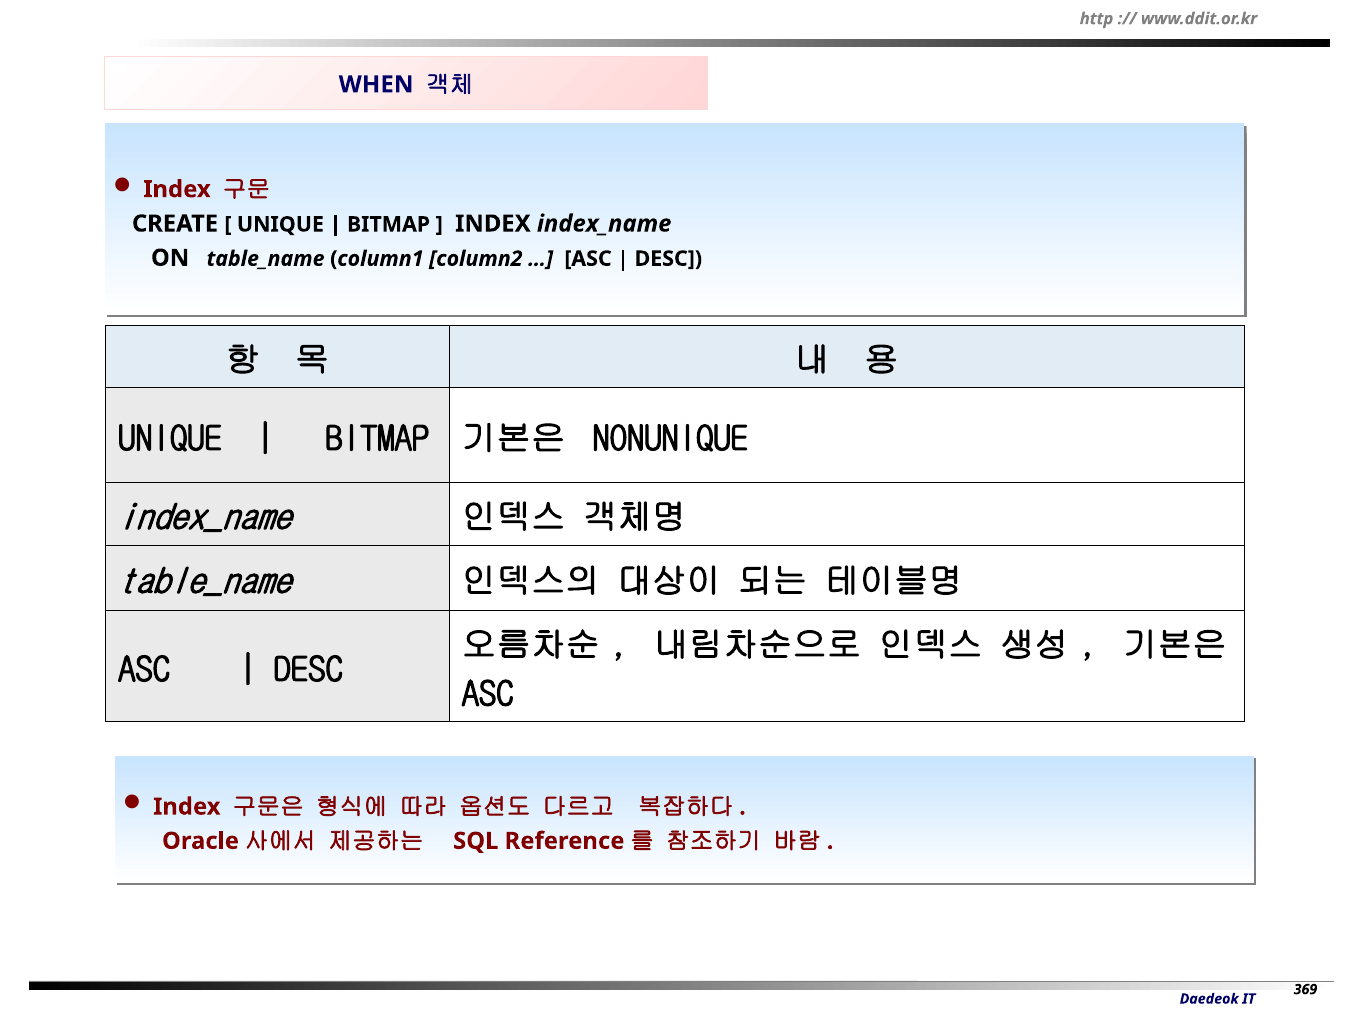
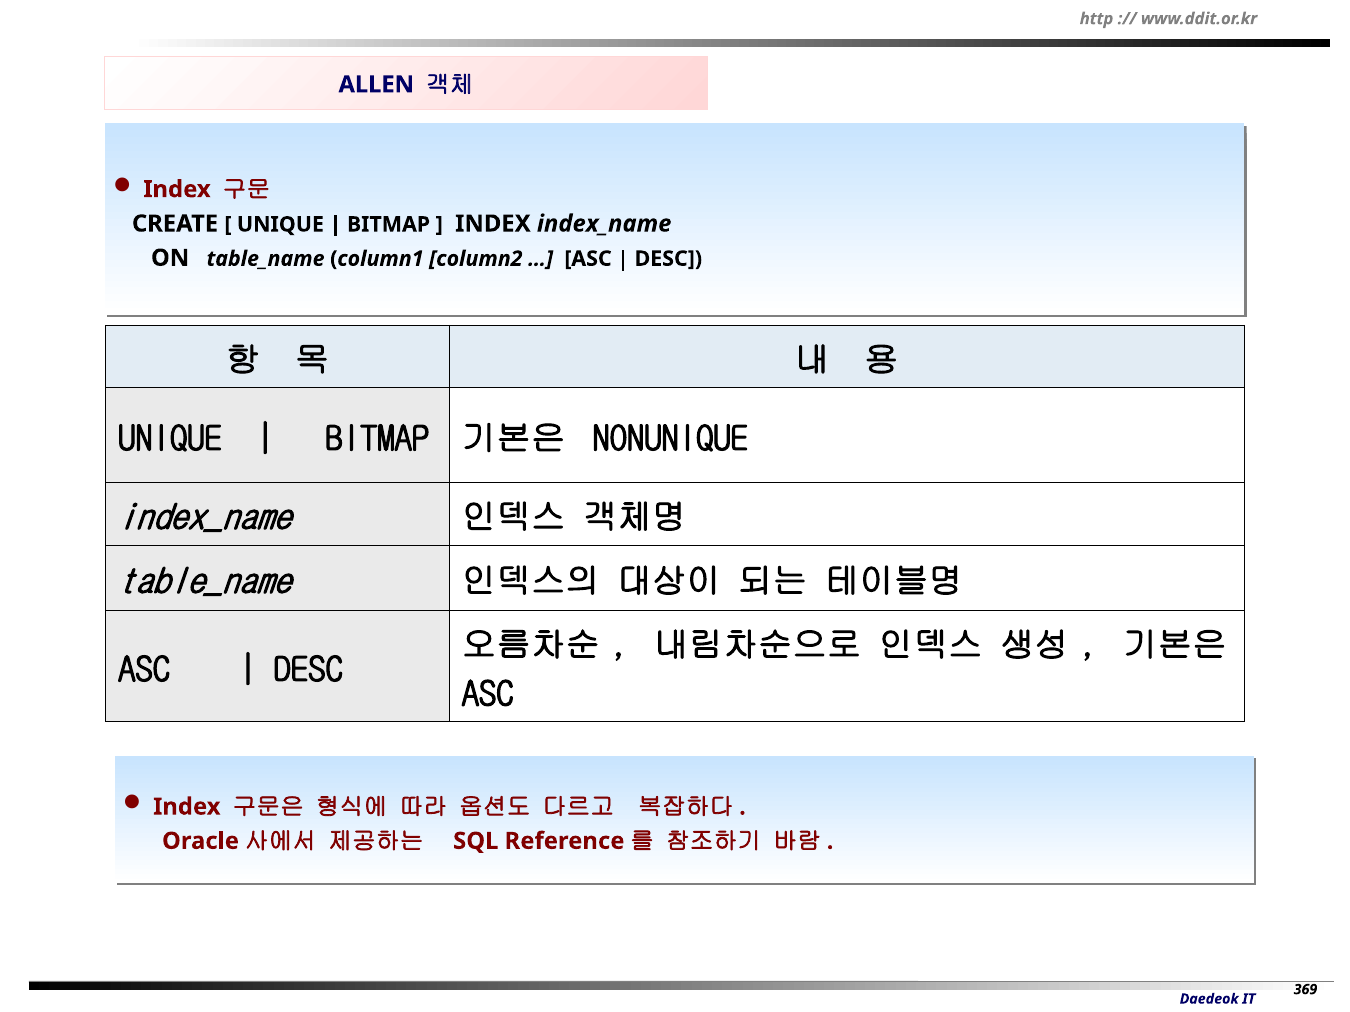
WHEN: WHEN -> ALLEN (376, 85)
